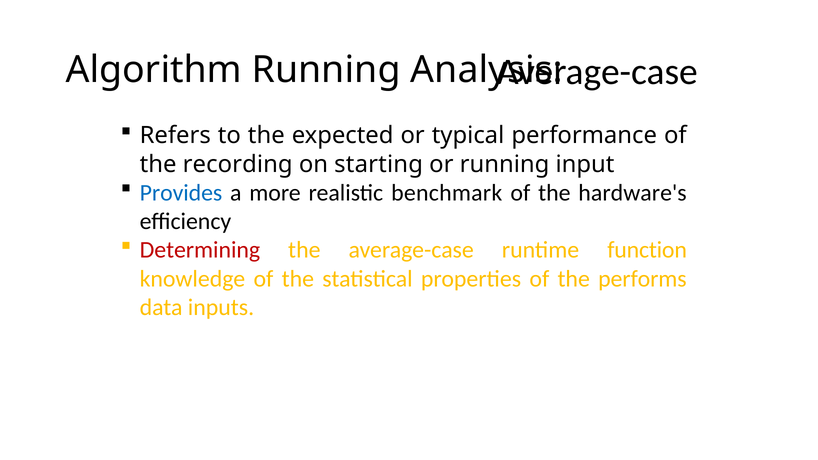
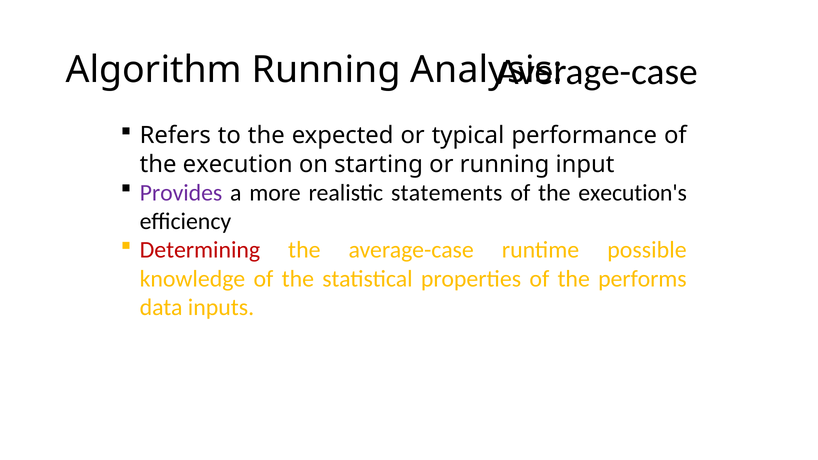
recording: recording -> execution (238, 164)
Provides colour: blue -> purple (181, 193)
benchmark: benchmark -> statements (447, 193)
hardware's: hardware's -> execution's (633, 193)
function: function -> possible (647, 250)
